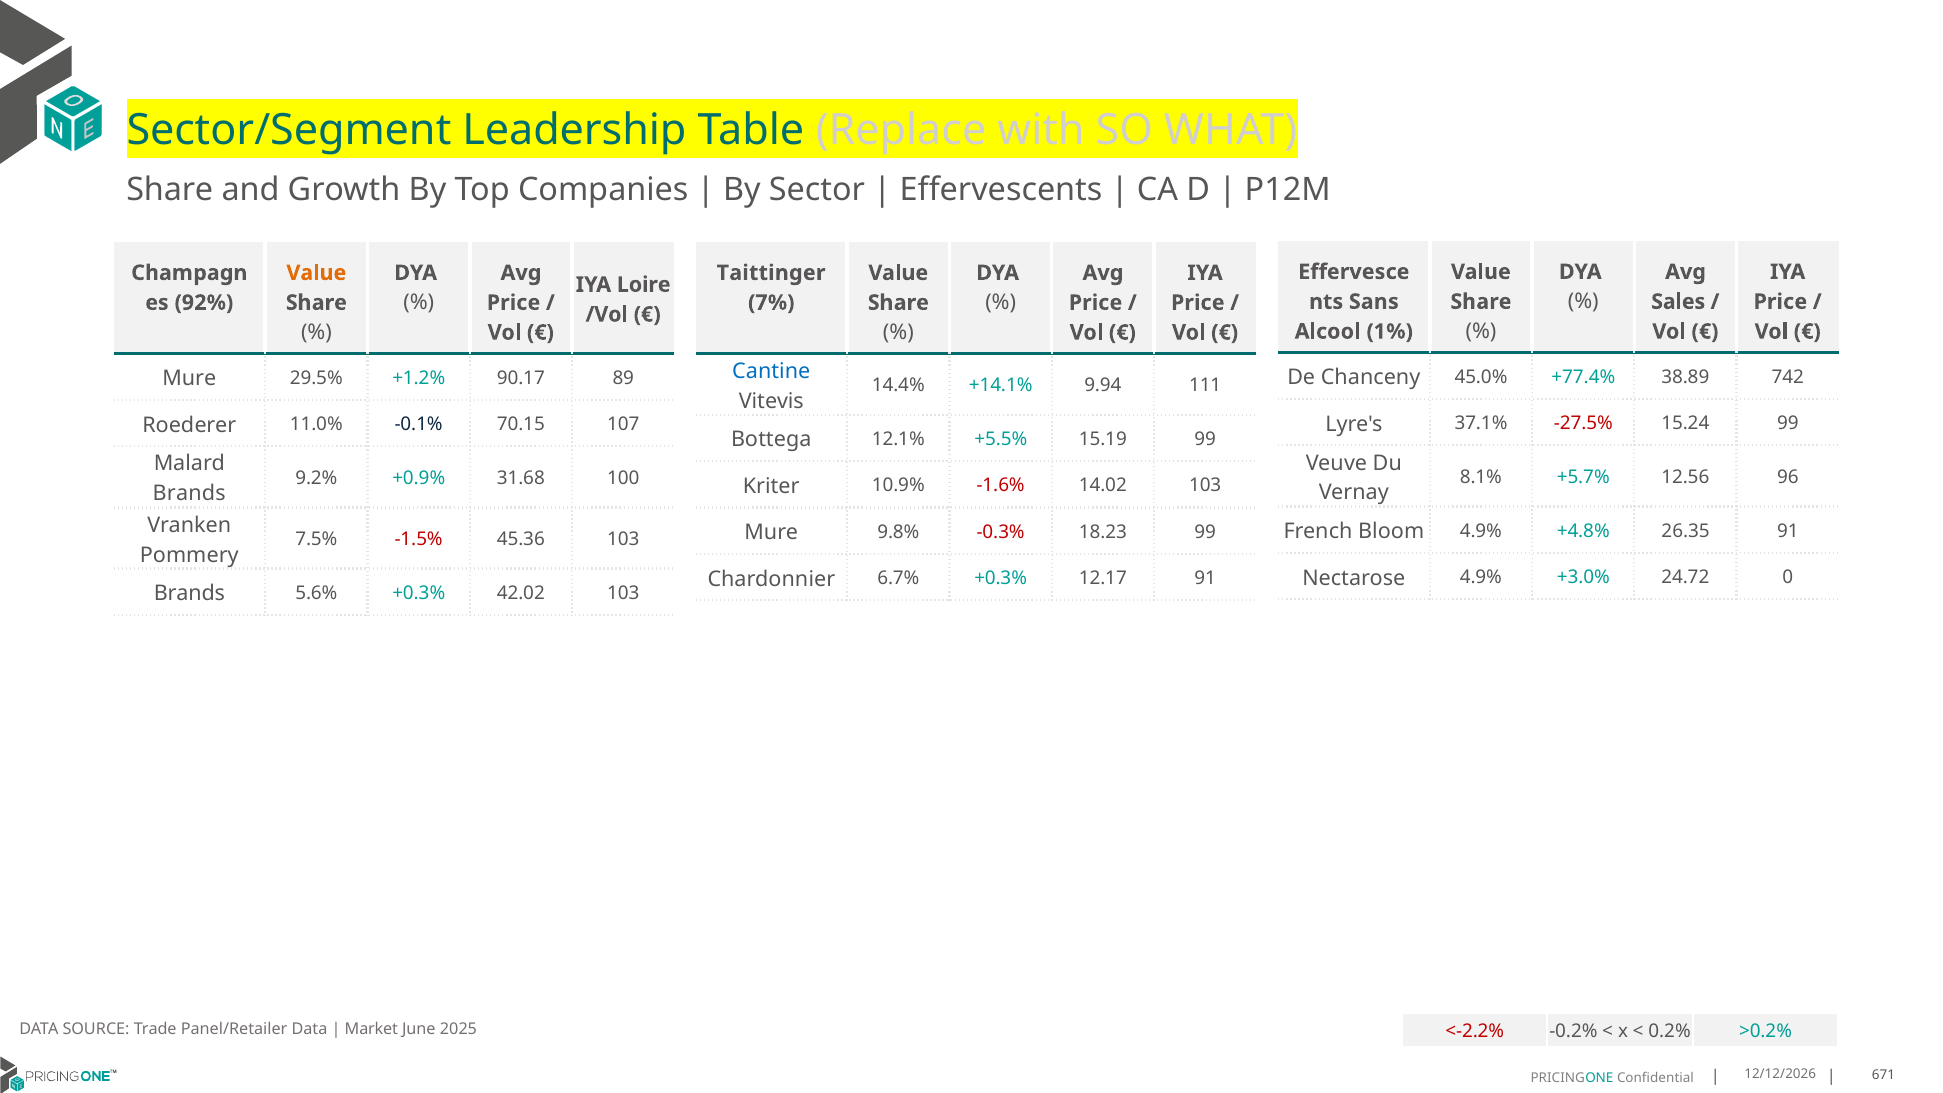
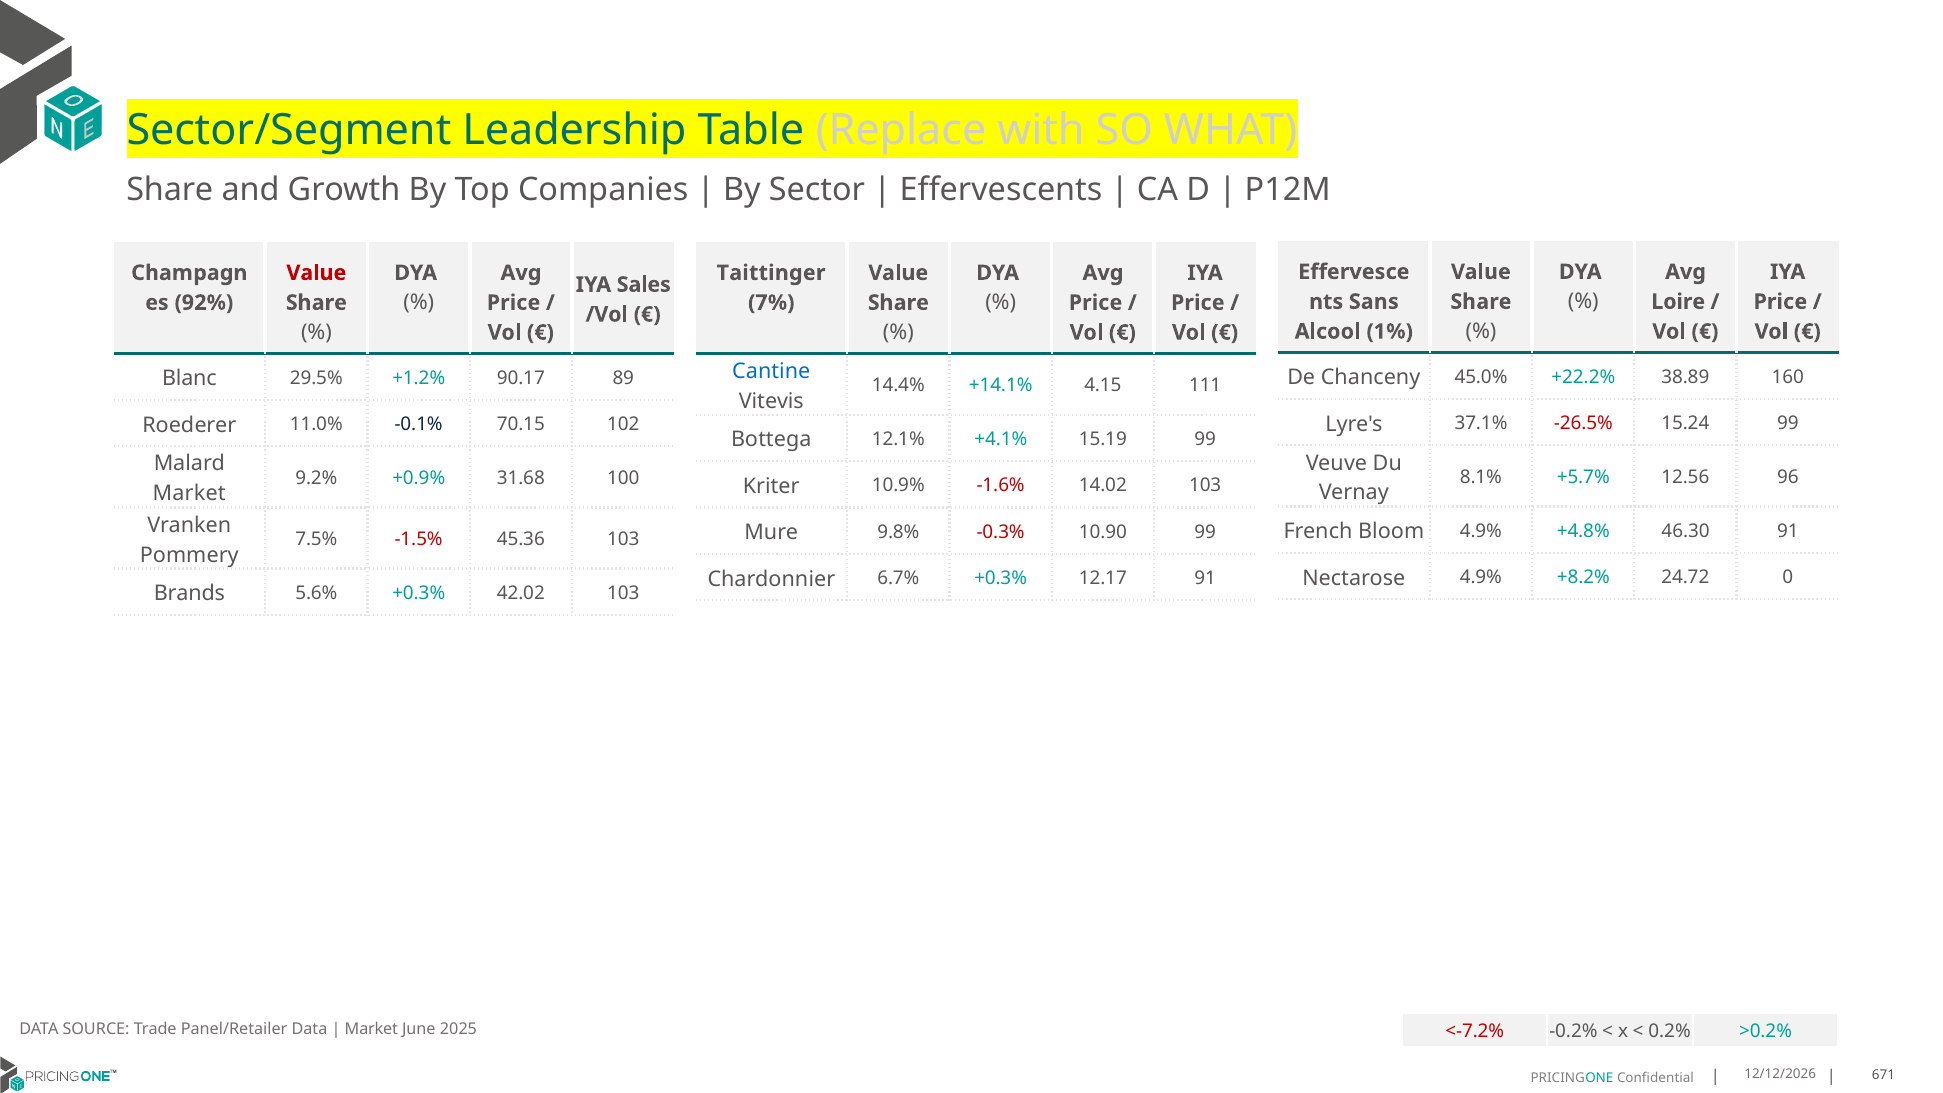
Value colour: orange -> red (316, 273)
Loire: Loire -> Sales (644, 285)
Sales: Sales -> Loire (1678, 302)
+77.4%: +77.4% -> +22.2% (1583, 377)
742: 742 -> 160 (1788, 377)
Mure: Mure -> Blanc (189, 379)
9.94: 9.94 -> 4.15 (1103, 386)
-27.5%: -27.5% -> -26.5% (1583, 424)
107: 107 -> 102 (623, 425)
+5.5%: +5.5% -> +4.1% (1001, 439)
Brands: Brands -> Market (189, 494)
26.35: 26.35 -> 46.30 (1686, 531)
18.23: 18.23 -> 10.90 (1103, 532)
+3.0%: +3.0% -> +8.2% (1583, 577)
<-2.2%: <-2.2% -> <-7.2% (1475, 1031)
